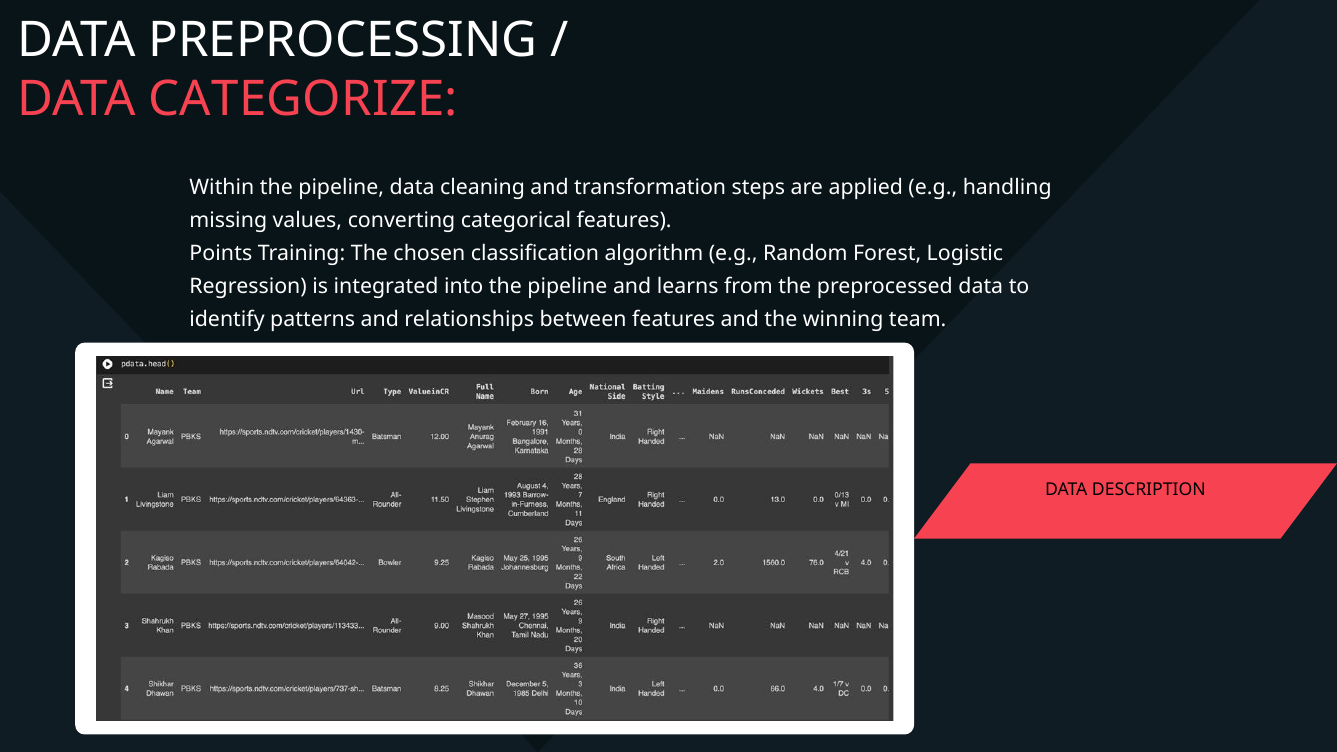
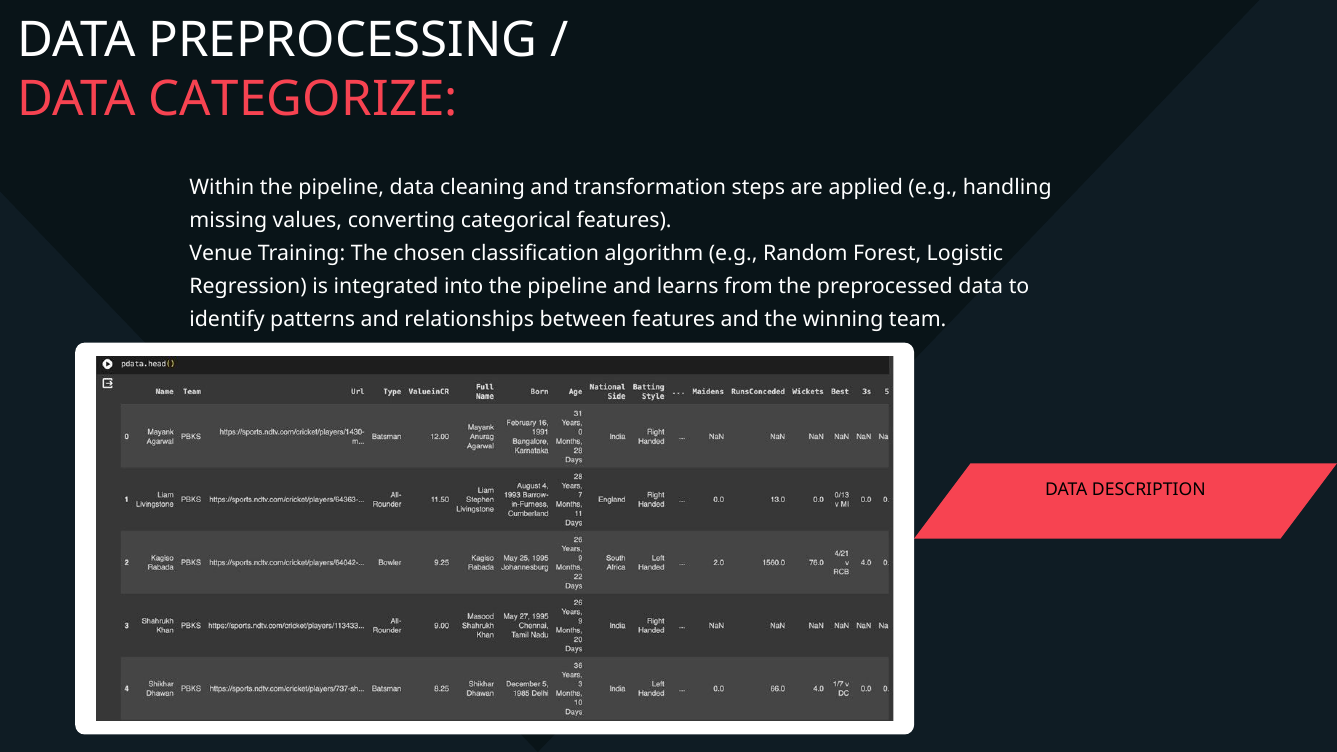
Points: Points -> Venue (221, 254)
